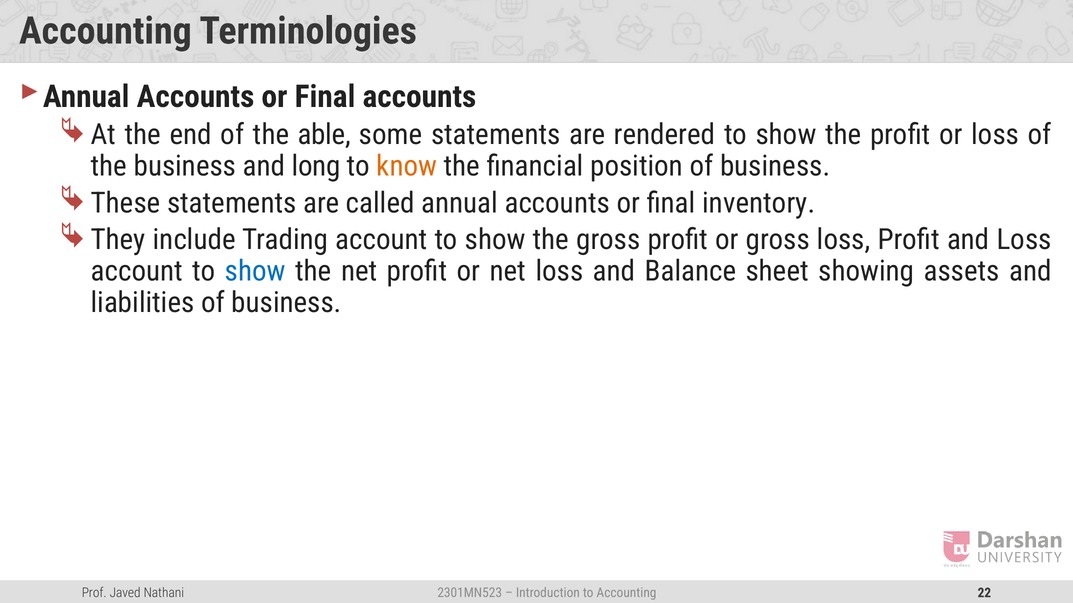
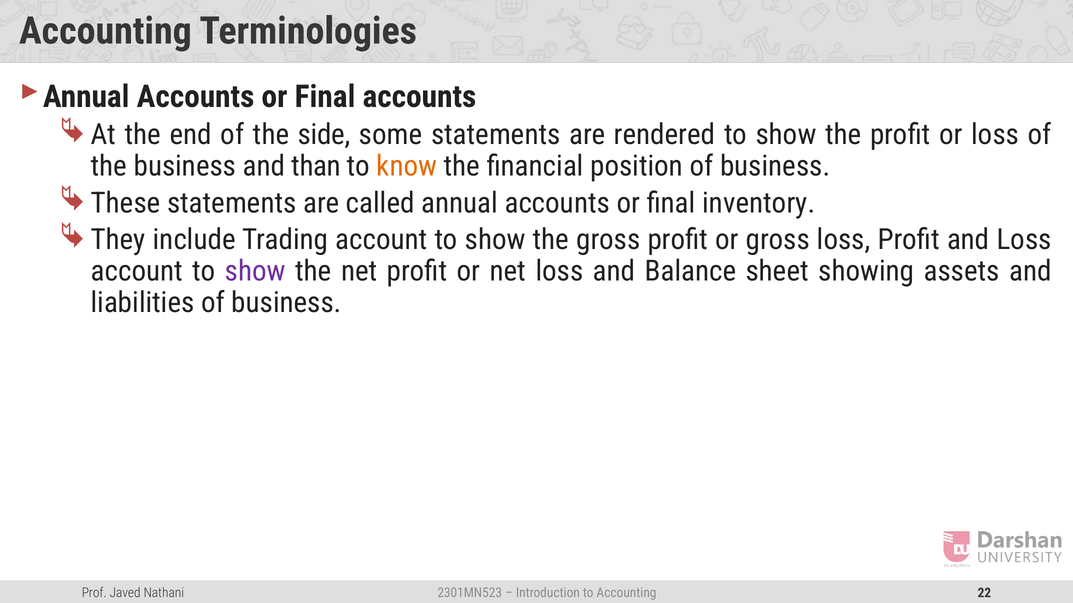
able: able -> side (324, 135)
long: long -> than (316, 166)
show colour: blue -> purple (255, 272)
